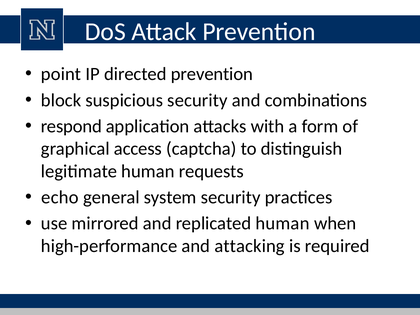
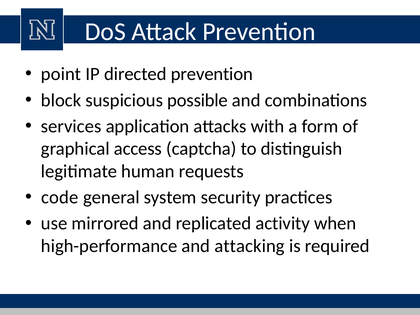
suspicious security: security -> possible (198, 100)
respond: respond -> services (71, 126)
echo: echo -> code (60, 197)
replicated human: human -> activity (283, 223)
